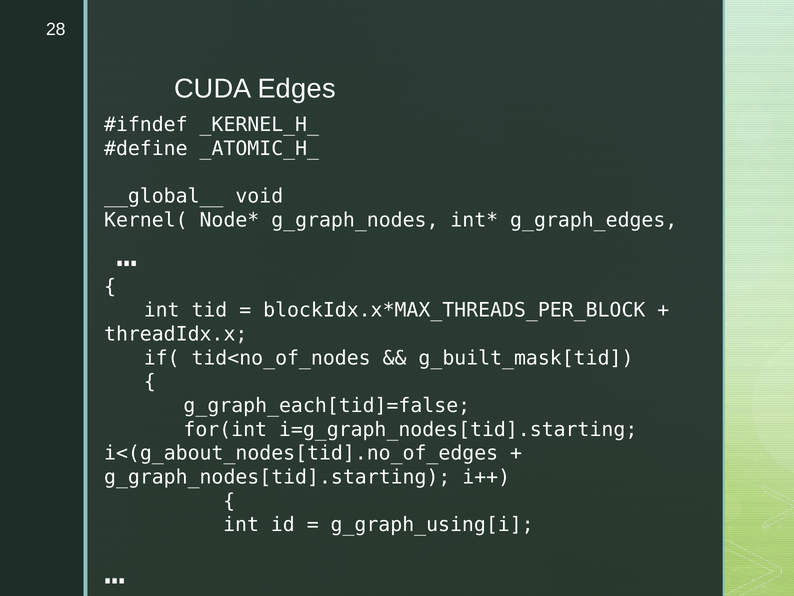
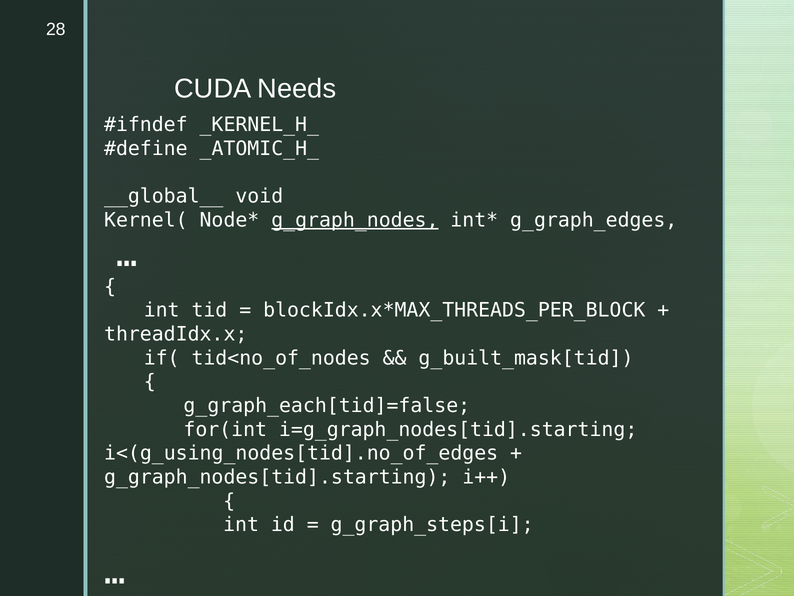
Edges: Edges -> Needs (297, 89)
g_graph_nodes underline: none -> present (355, 220)
i<(g_about_nodes[tid].no_of_edges: i<(g_about_nodes[tid].no_of_edges -> i<(g_using_nodes[tid].no_of_edges (301, 453)
g_graph_using[i: g_graph_using[i -> g_graph_steps[i (432, 524)
